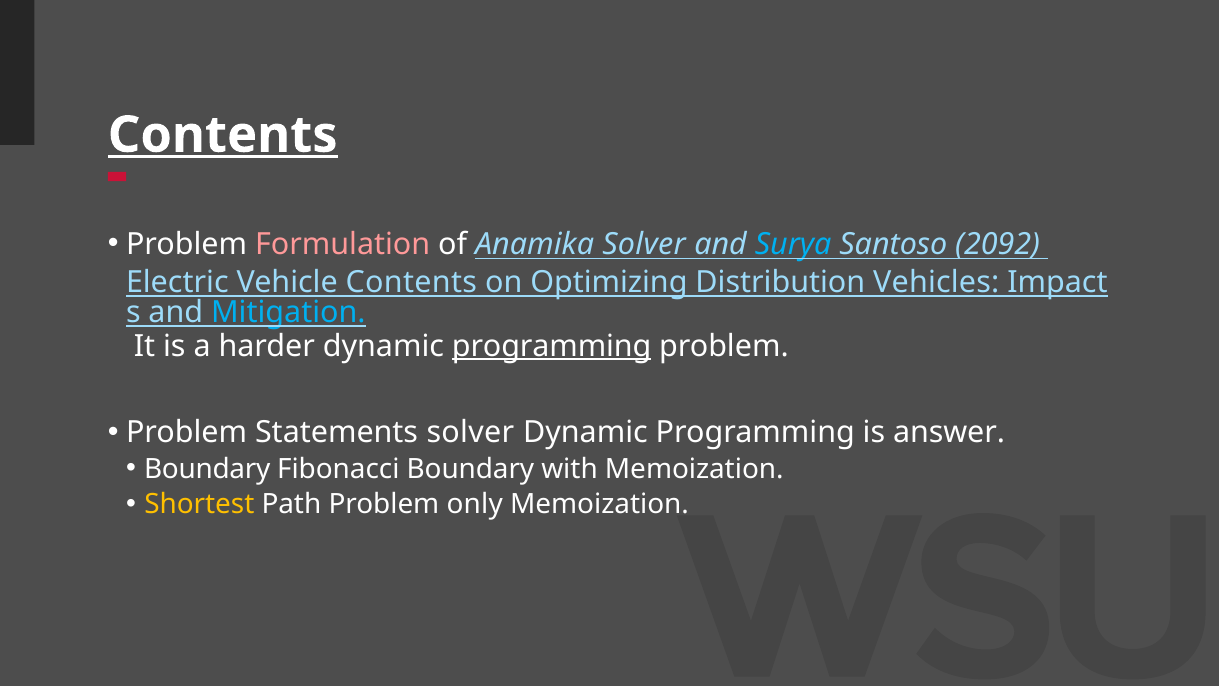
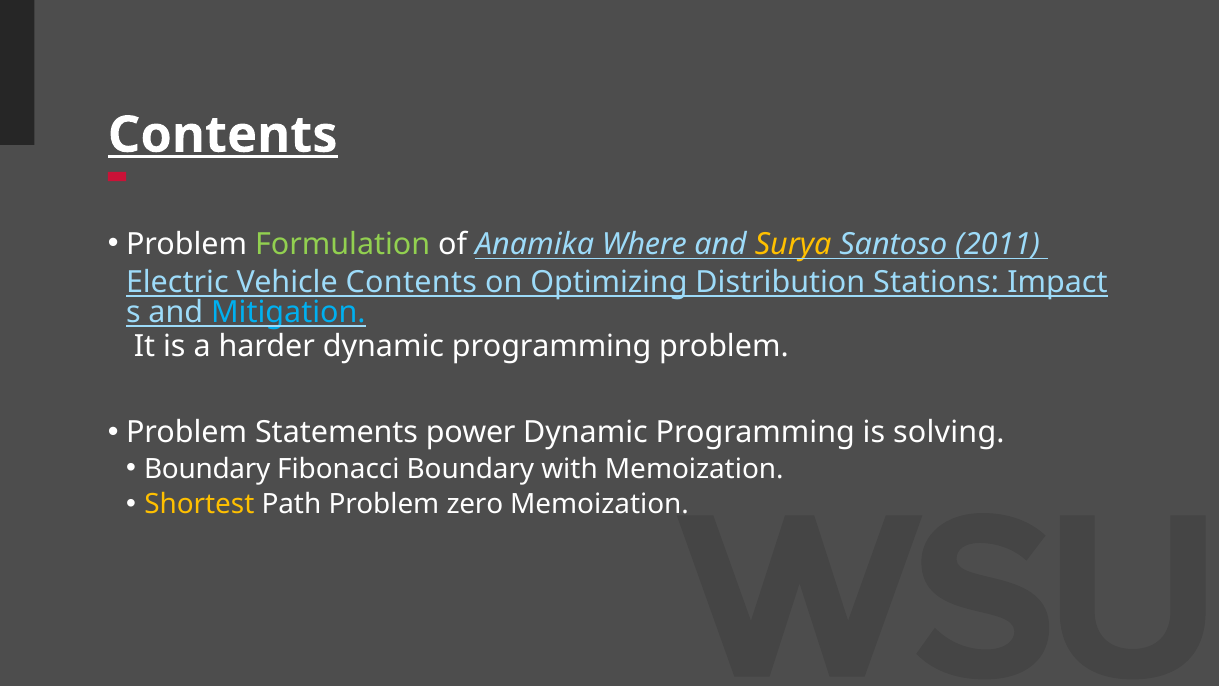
Formulation colour: pink -> light green (343, 245)
Anamika Solver: Solver -> Where (644, 245)
Surya colour: light blue -> yellow (793, 245)
2092: 2092 -> 2011 (998, 245)
Vehicles: Vehicles -> Stations (936, 282)
programming underline: present -> none (552, 346)
Statements solver: solver -> power (471, 432)
answer: answer -> solving (949, 432)
only: only -> zero (475, 504)
